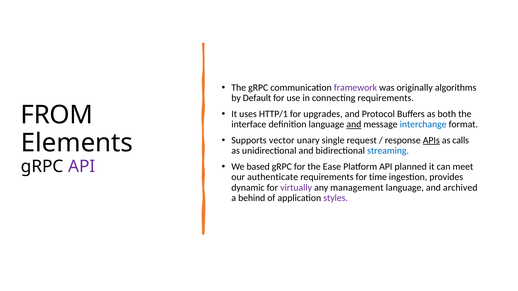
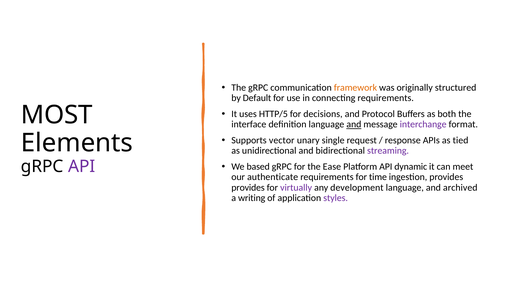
framework colour: purple -> orange (355, 88)
algorithms: algorithms -> structured (456, 88)
FROM: FROM -> MOST (57, 115)
HTTP/1: HTTP/1 -> HTTP/5 (273, 114)
upgrades: upgrades -> decisions (323, 114)
interchange colour: blue -> purple (423, 125)
APIs underline: present -> none (431, 140)
calls: calls -> tied (461, 140)
streaming colour: blue -> purple (388, 151)
planned: planned -> dynamic (411, 167)
dynamic: dynamic -> provides (248, 188)
management: management -> development (357, 188)
behind: behind -> writing (252, 198)
